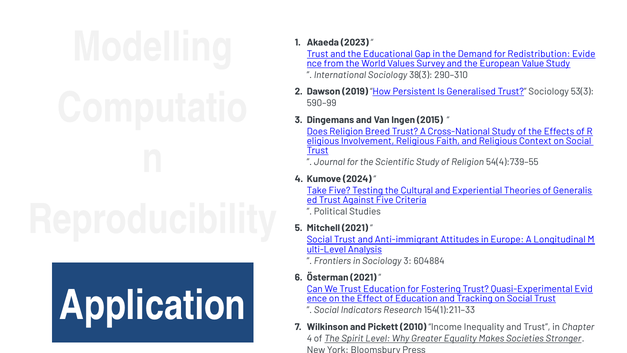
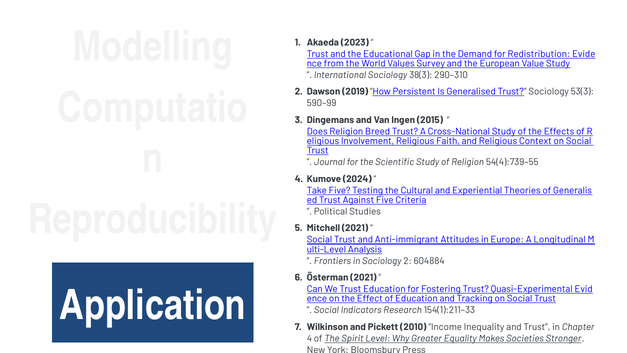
Sociology 3: 3 -> 2 (408, 261)
